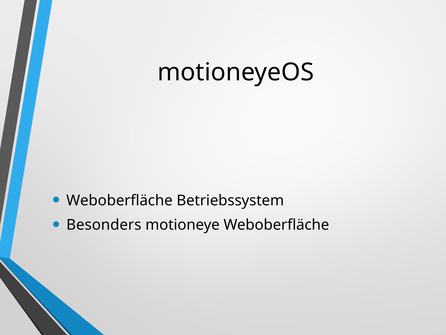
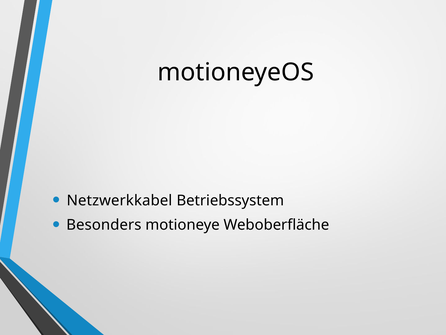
Weboberfläche: Weboberfläche -> Netzwerkkabel (119, 200)
